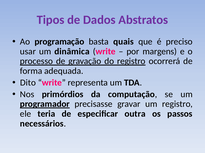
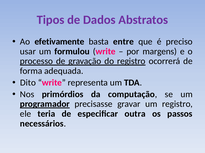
programação: programação -> efetivamente (59, 42)
quais: quais -> entre (123, 42)
dinâmica: dinâmica -> formulou (72, 52)
